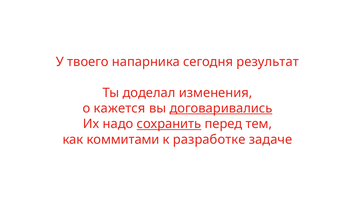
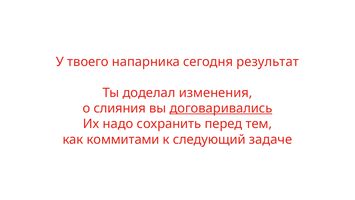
кажется: кажется -> слияния (120, 108)
сохранить underline: present -> none (169, 124)
разработке: разработке -> следующий (209, 139)
